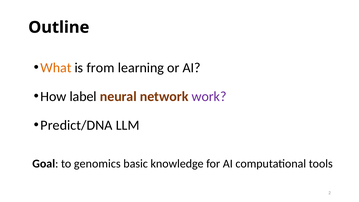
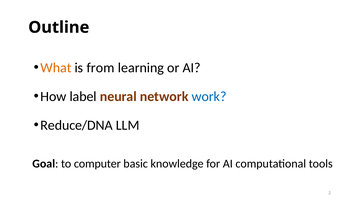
work colour: purple -> blue (209, 96)
Predict/DNA: Predict/DNA -> Reduce/DNA (77, 125)
genomics: genomics -> computer (97, 164)
